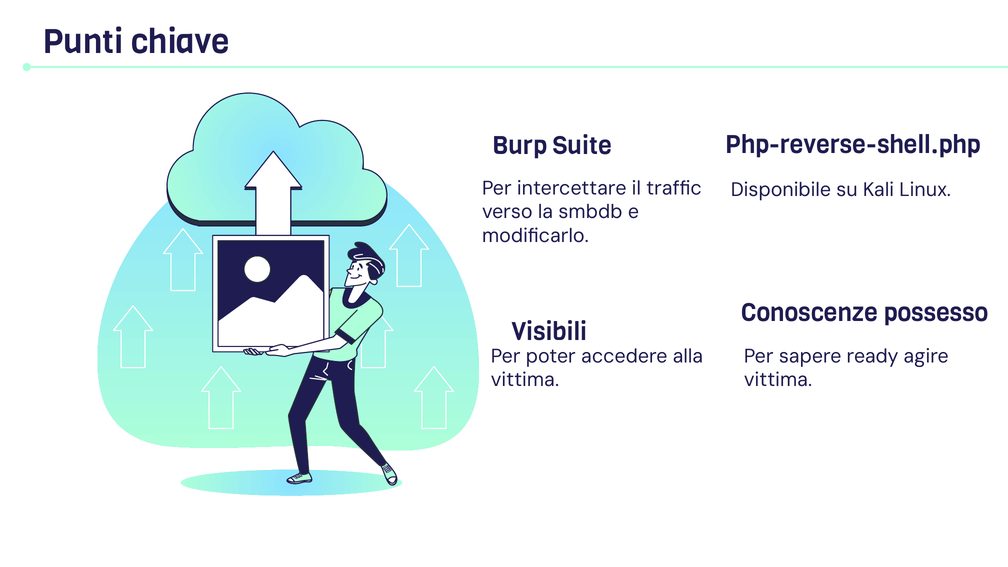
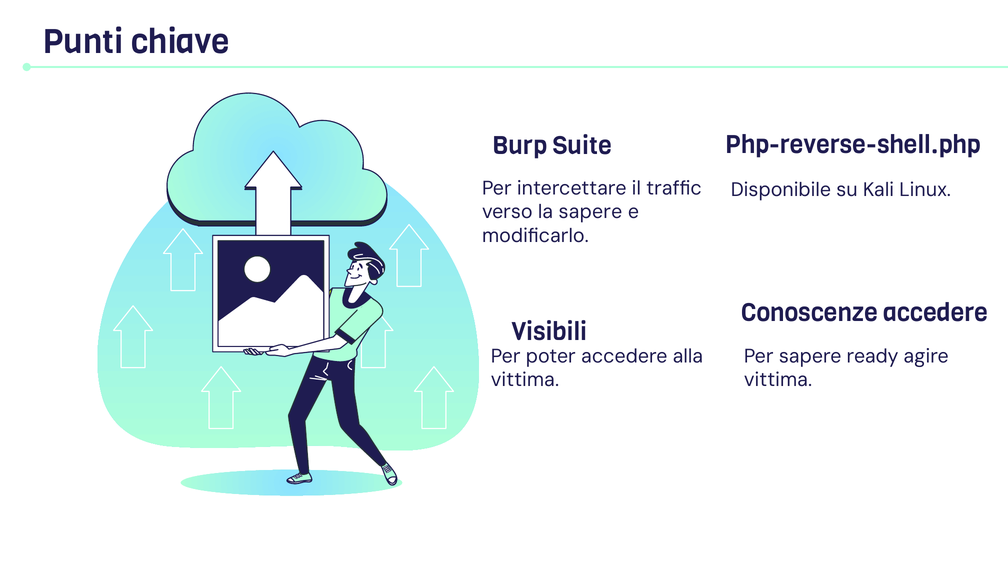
la smbdb: smbdb -> sapere (590, 212)
Conoscenze possesso: possesso -> accedere (936, 313)
